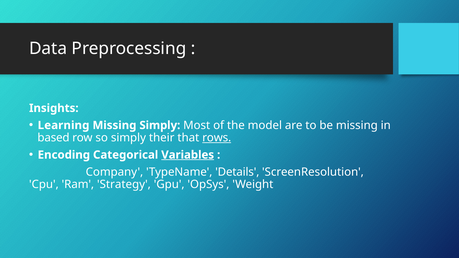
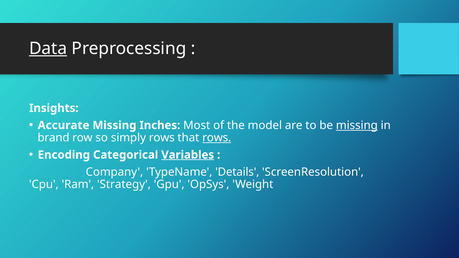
Data underline: none -> present (48, 49)
Learning: Learning -> Accurate (64, 125)
Missing Simply: Simply -> Inches (160, 125)
missing underline: none -> present (357, 125)
based: based -> brand (54, 138)
simply their: their -> rows (162, 138)
